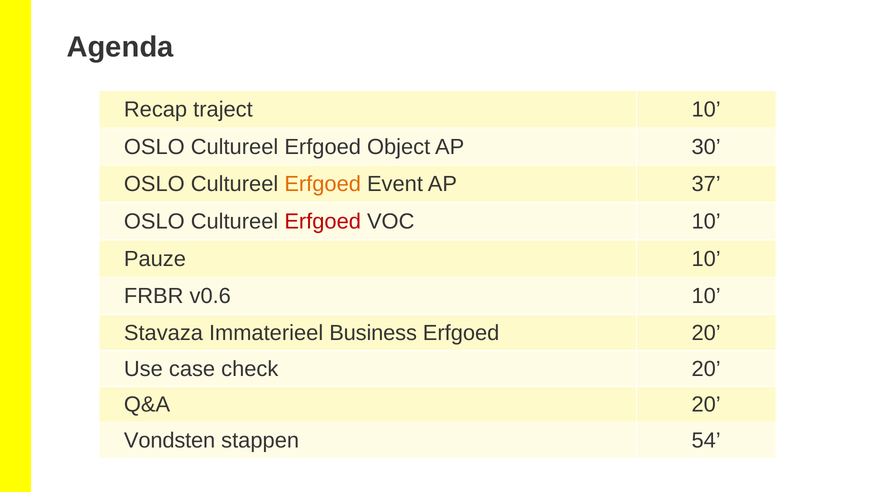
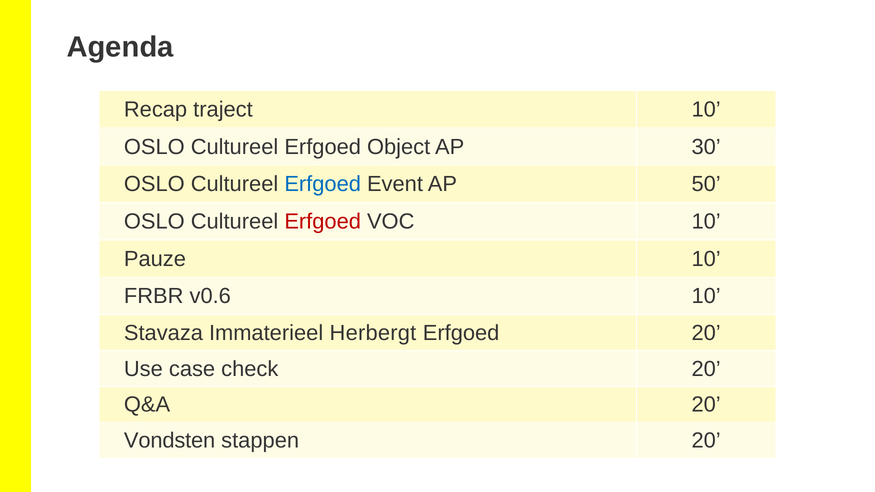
Erfgoed colour: orange -> blue (323, 184)
37: 37 -> 50 (706, 184)
Business: Business -> Herbergt (373, 333)
stappen 54: 54 -> 20 (706, 441)
